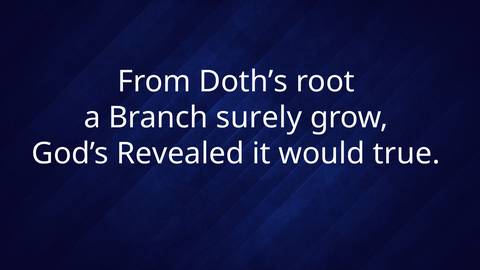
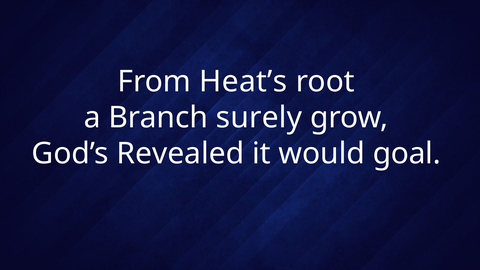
Doth’s: Doth’s -> Heat’s (243, 82)
true: true -> goal (407, 154)
